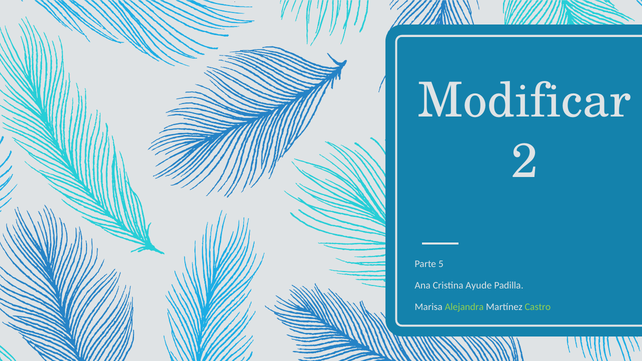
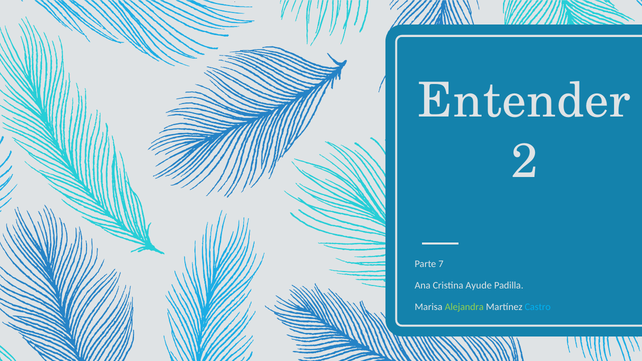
Modificar: Modificar -> Entender (524, 101)
5: 5 -> 7 (441, 264)
Castro colour: light green -> light blue (538, 307)
